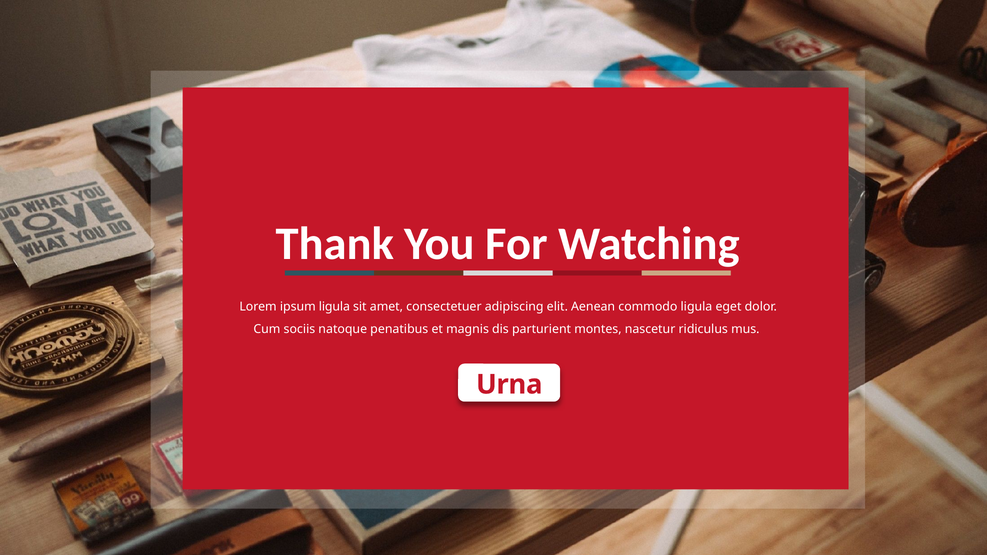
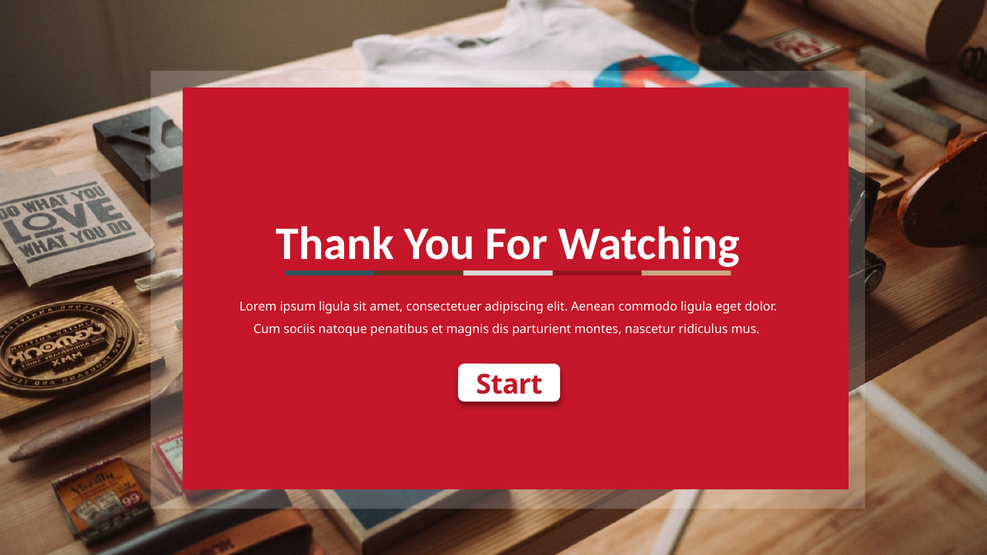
Urna: Urna -> Start (509, 385)
